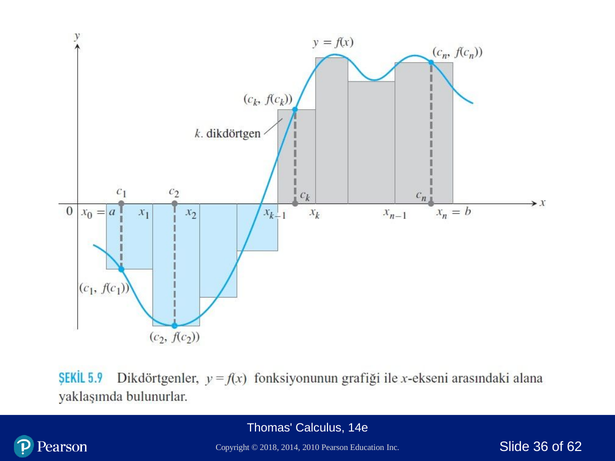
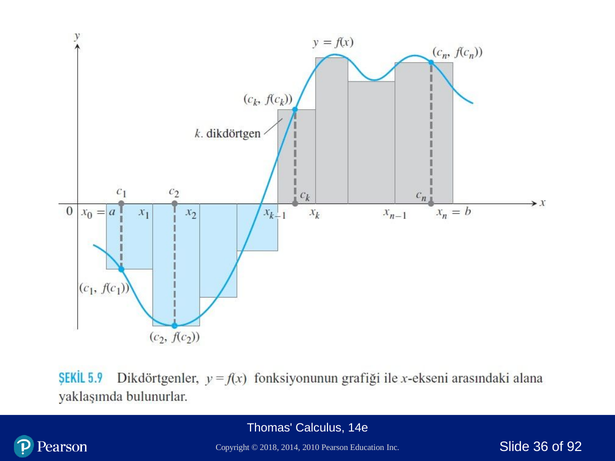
62: 62 -> 92 (574, 447)
